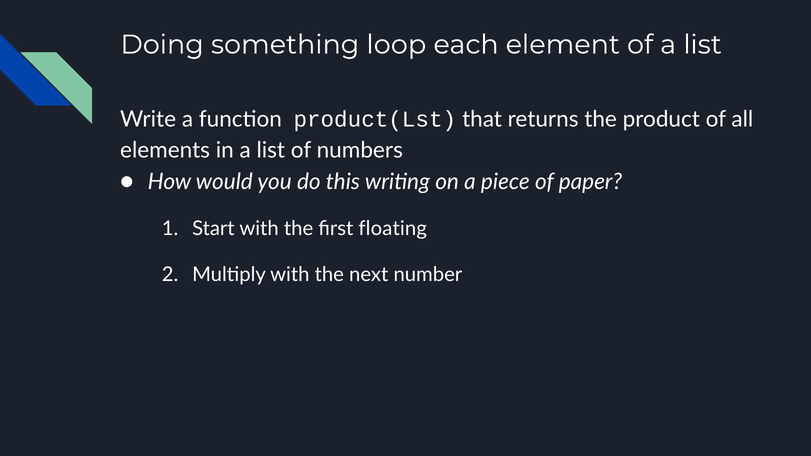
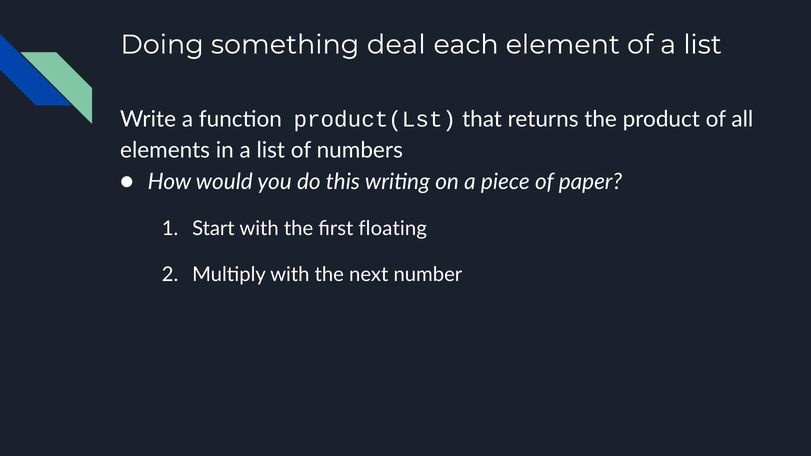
loop: loop -> deal (396, 45)
